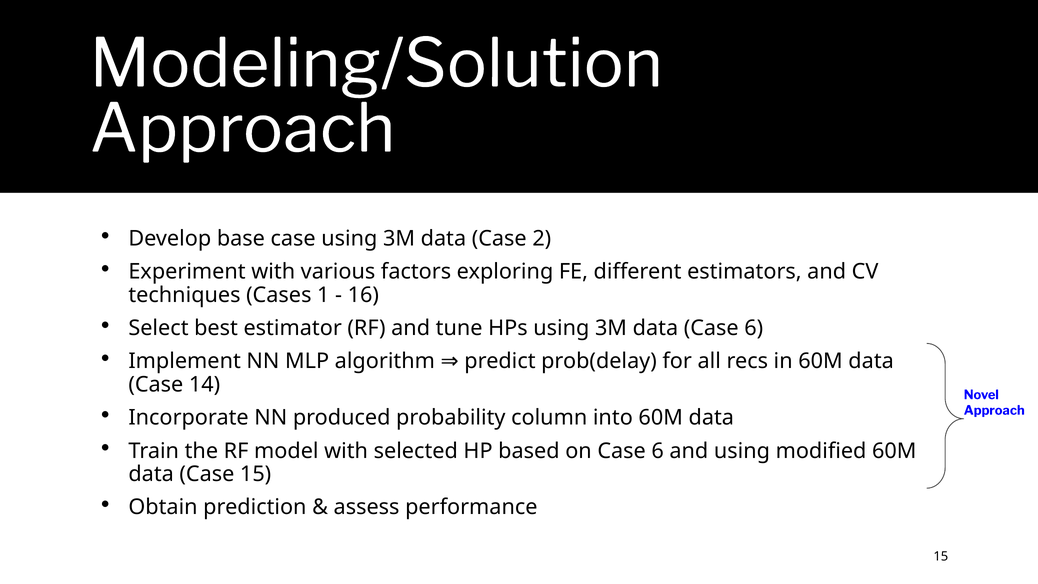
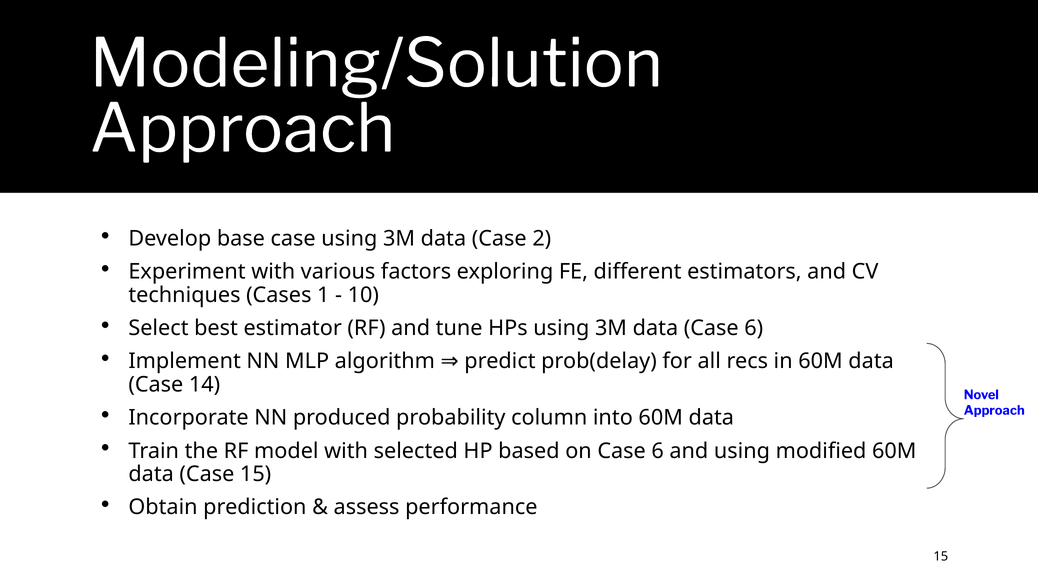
16: 16 -> 10 (363, 295)
